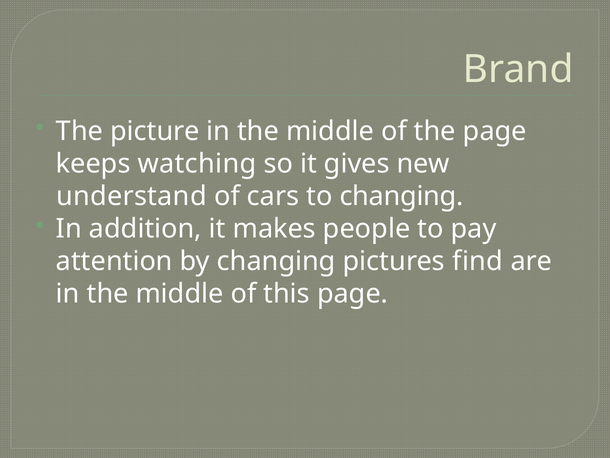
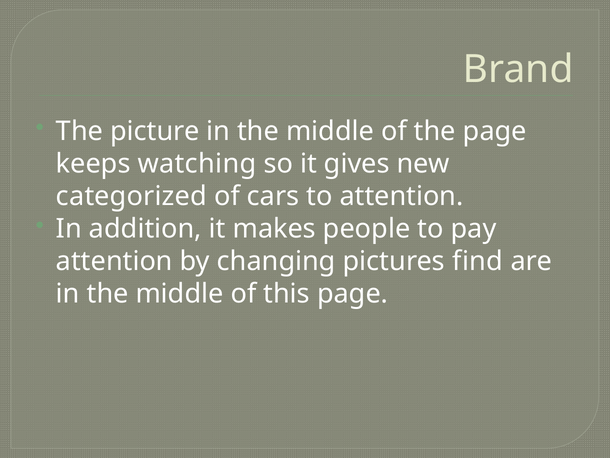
understand: understand -> categorized (131, 196)
to changing: changing -> attention (402, 196)
